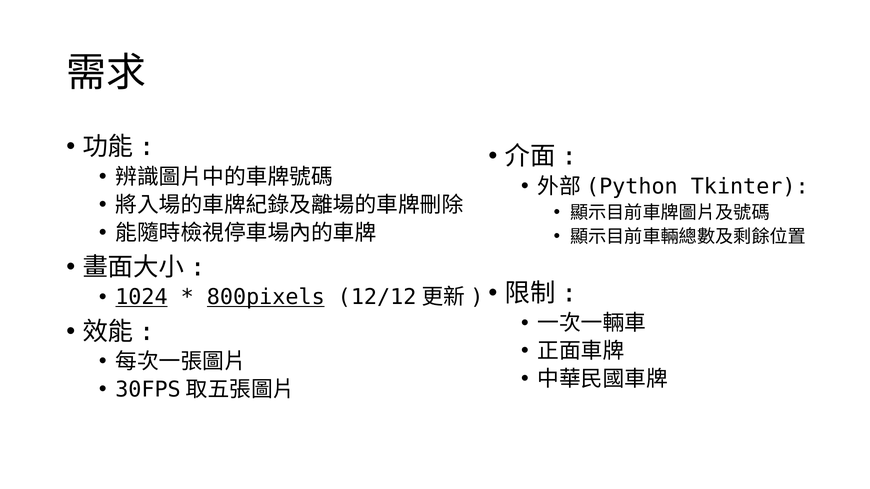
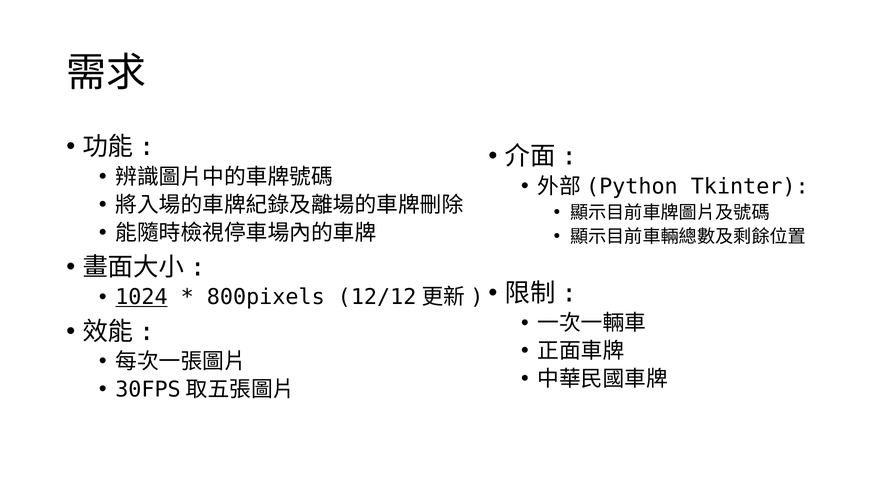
800pixels underline: present -> none (266, 297)
